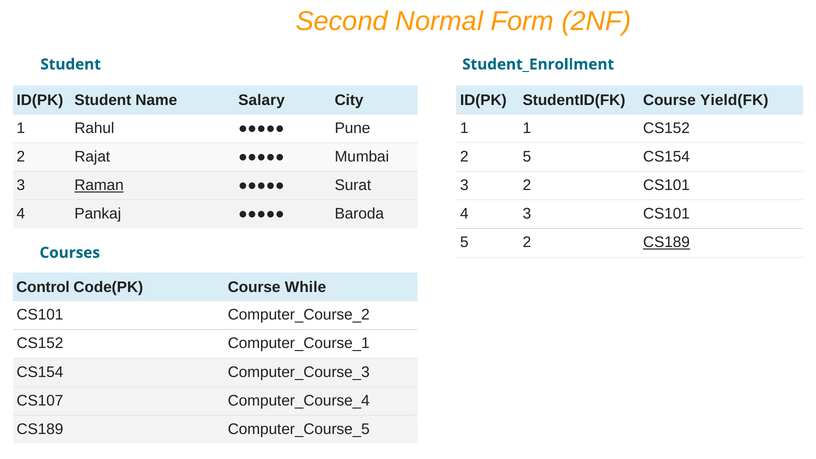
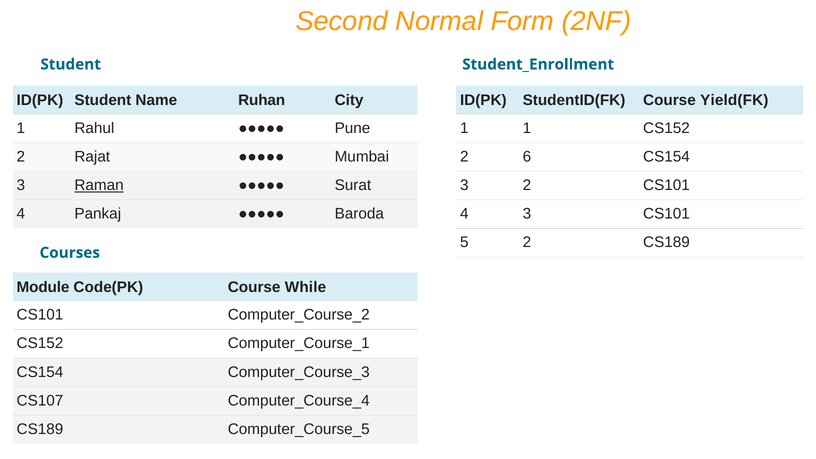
Salary: Salary -> Ruhan (262, 100)
2 5: 5 -> 6 (527, 157)
CS189 underline: present -> none (667, 242)
Control: Control -> Module (43, 287)
